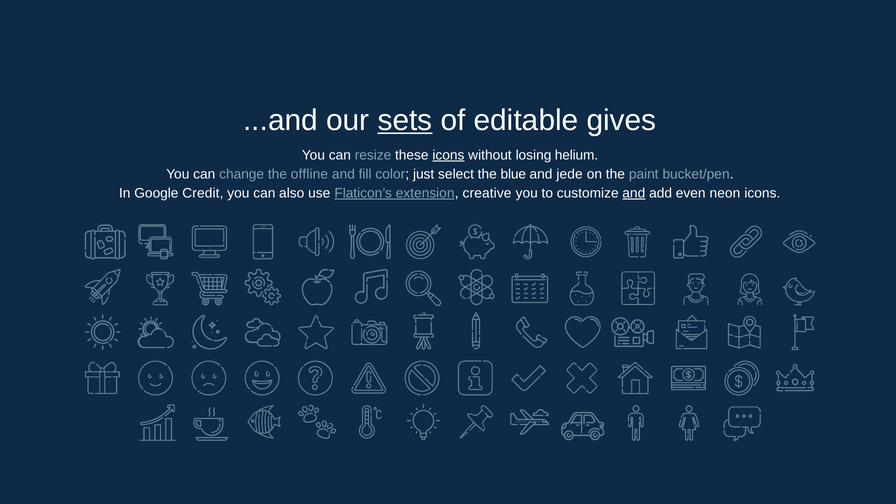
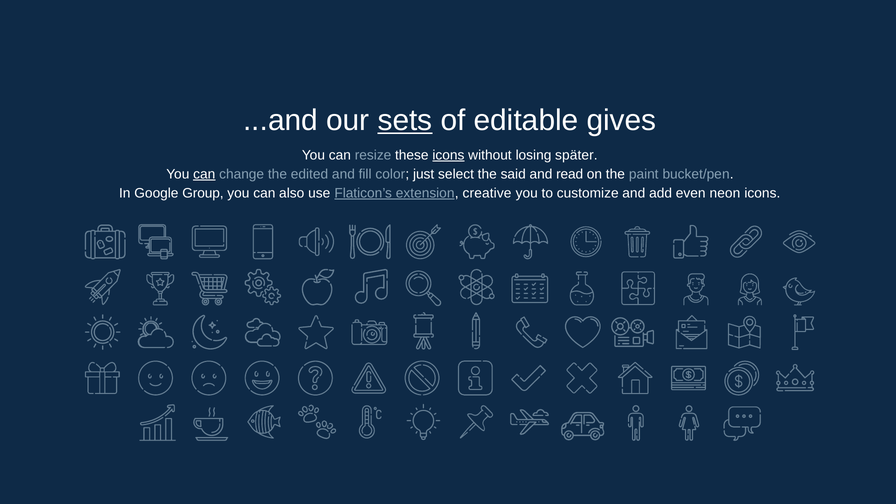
helium: helium -> später (576, 155)
can underline: none -> present (204, 174)
offline: offline -> edited (309, 174)
blue: blue -> said (513, 174)
jede: jede -> read (570, 174)
Credit: Credit -> Group (203, 193)
and underline: present -> none (634, 193)
